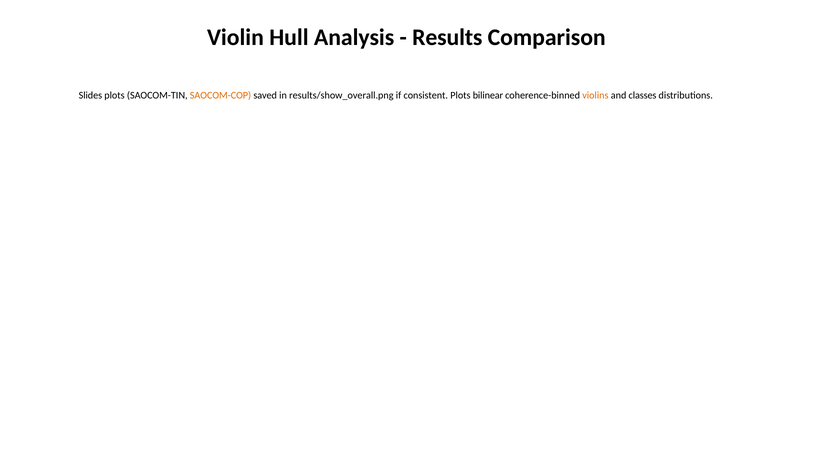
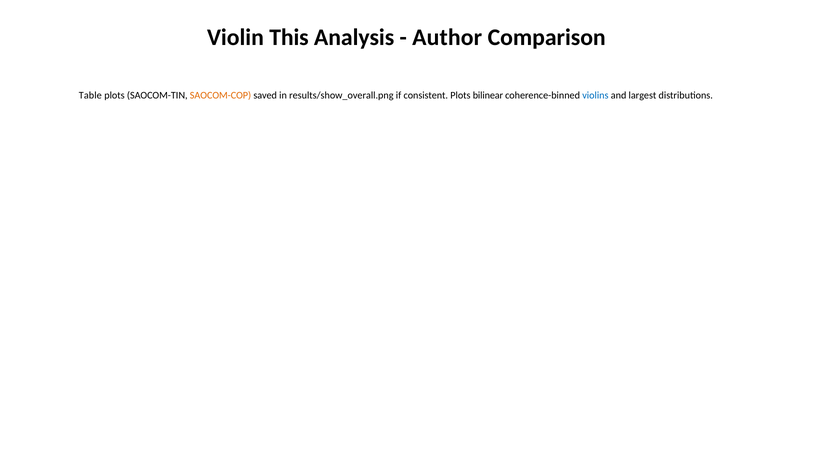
Hull: Hull -> This (289, 37)
Results: Results -> Author (447, 37)
Slides: Slides -> Table (90, 95)
violins colour: orange -> blue (595, 95)
classes: classes -> largest (642, 95)
